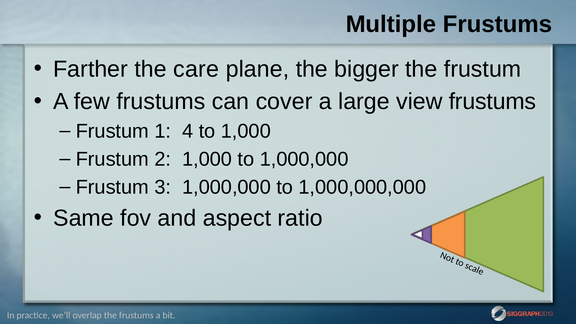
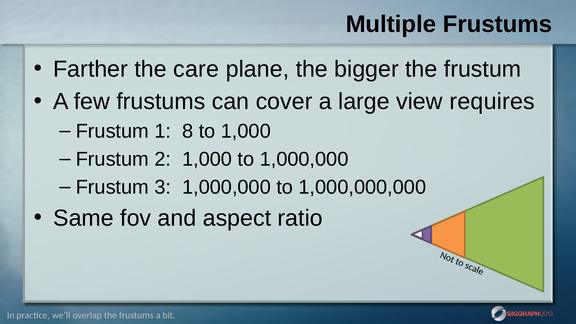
view frustums: frustums -> requires (492, 102)
4: 4 -> 8 (188, 131)
